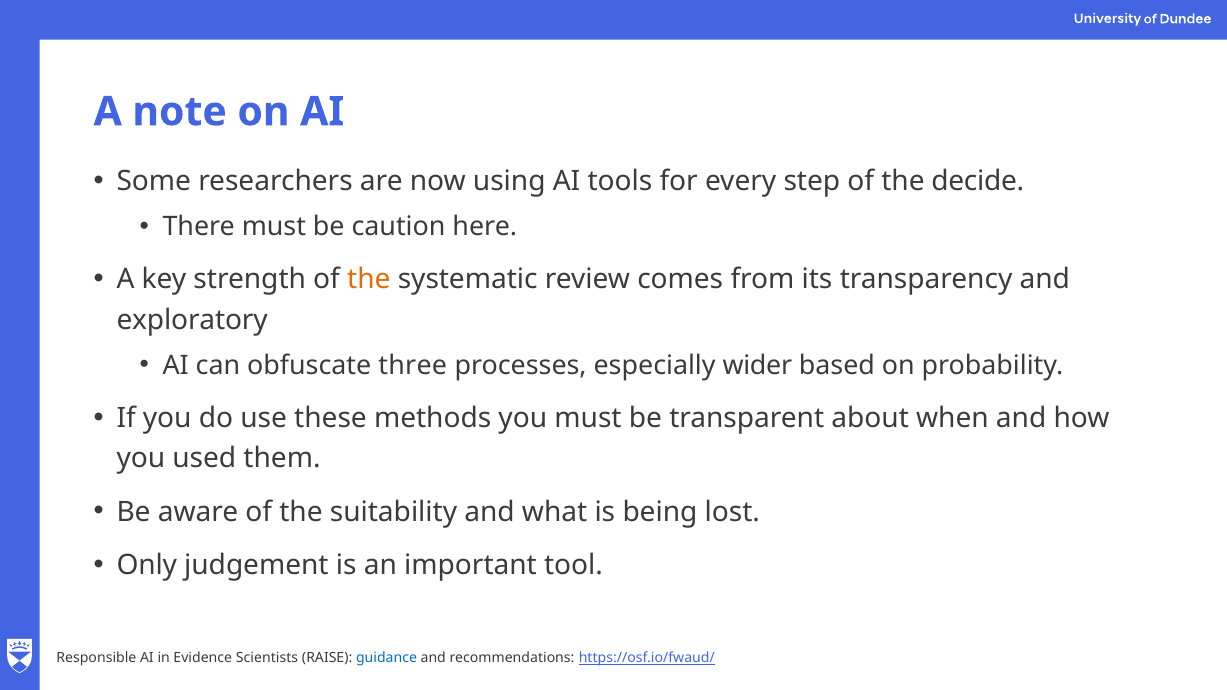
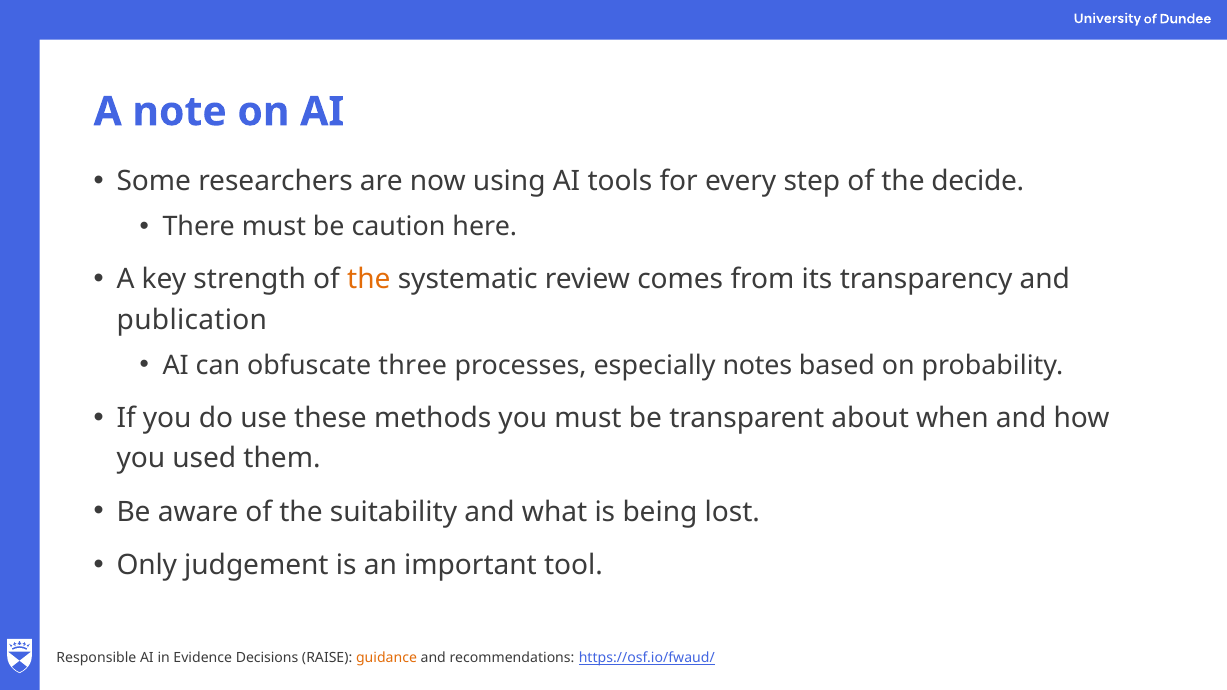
exploratory: exploratory -> publication (192, 320)
wider: wider -> notes (757, 366)
Scientists: Scientists -> Decisions (267, 658)
guidance colour: blue -> orange (386, 658)
